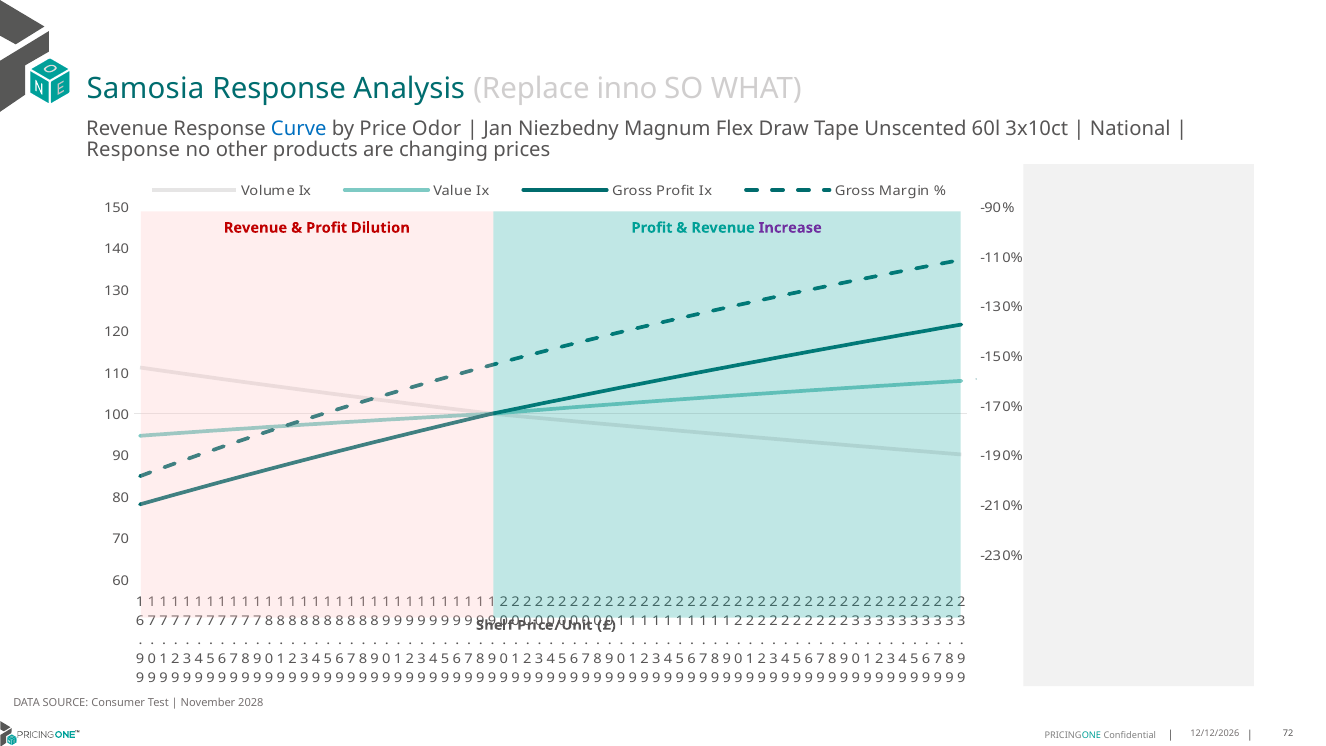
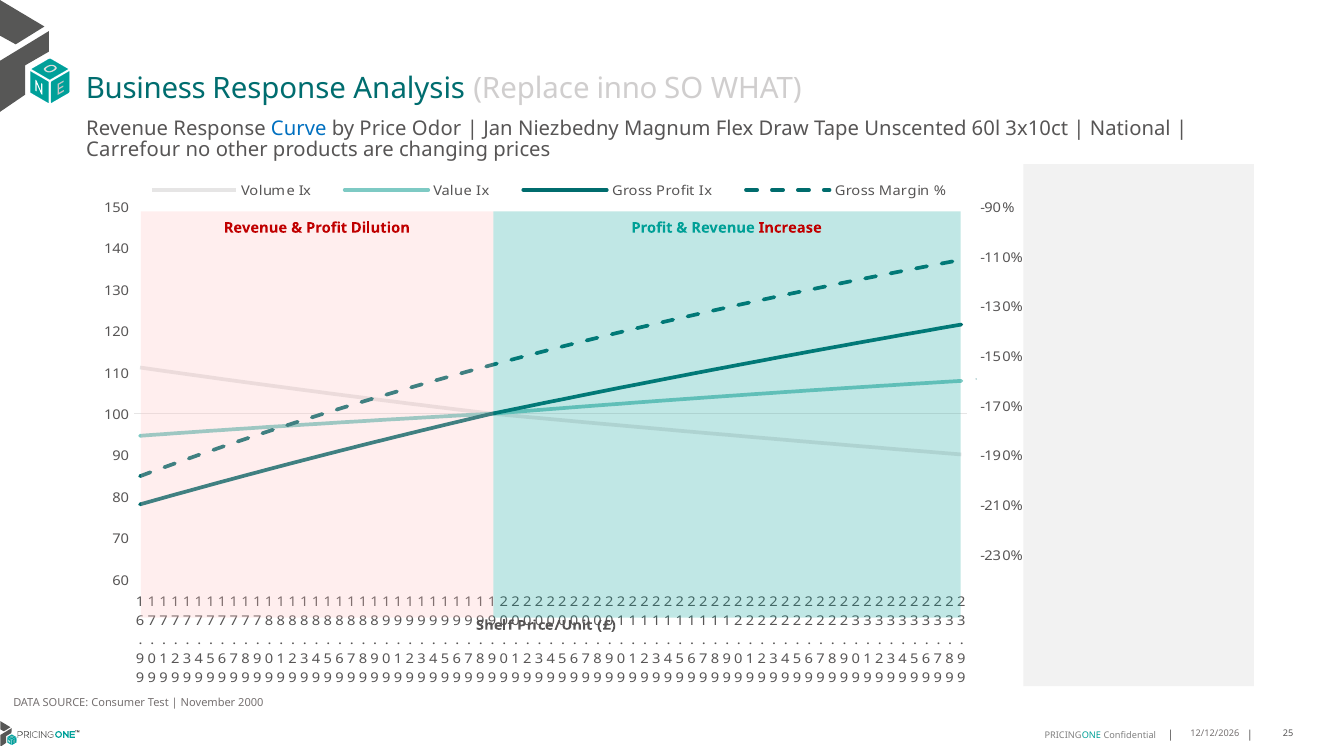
Samosia: Samosia -> Business (146, 89)
Response: Response -> Carrefour (133, 150)
Increase colour: purple -> red (790, 228)
2028: 2028 -> 2000 (251, 703)
72: 72 -> 25 (1288, 733)
